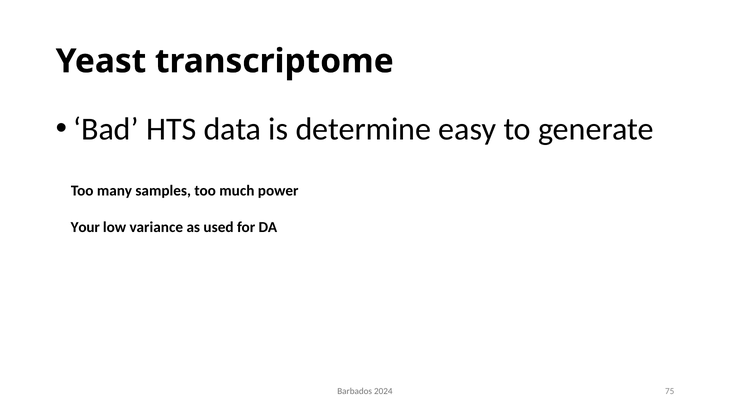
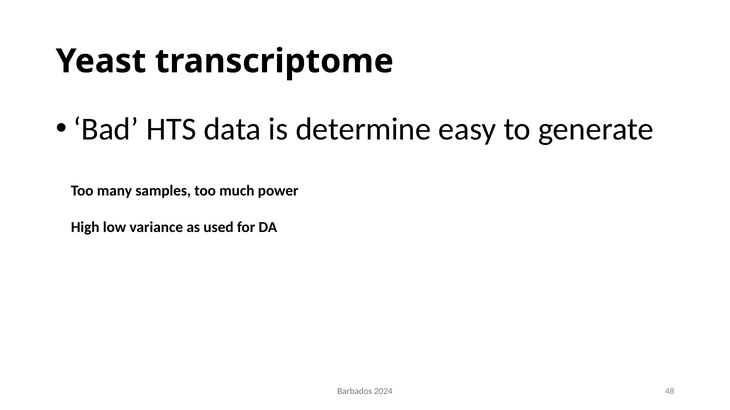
Your: Your -> High (85, 228)
75: 75 -> 48 (670, 392)
